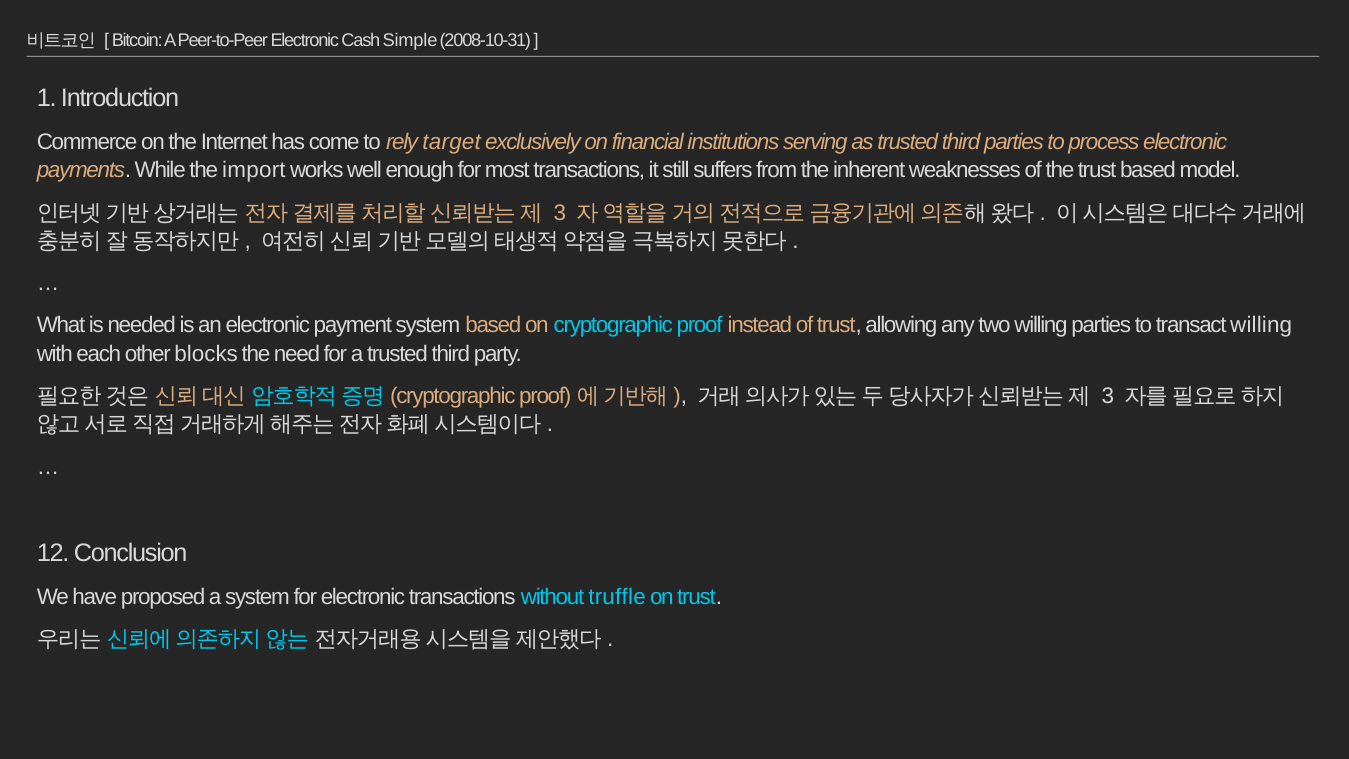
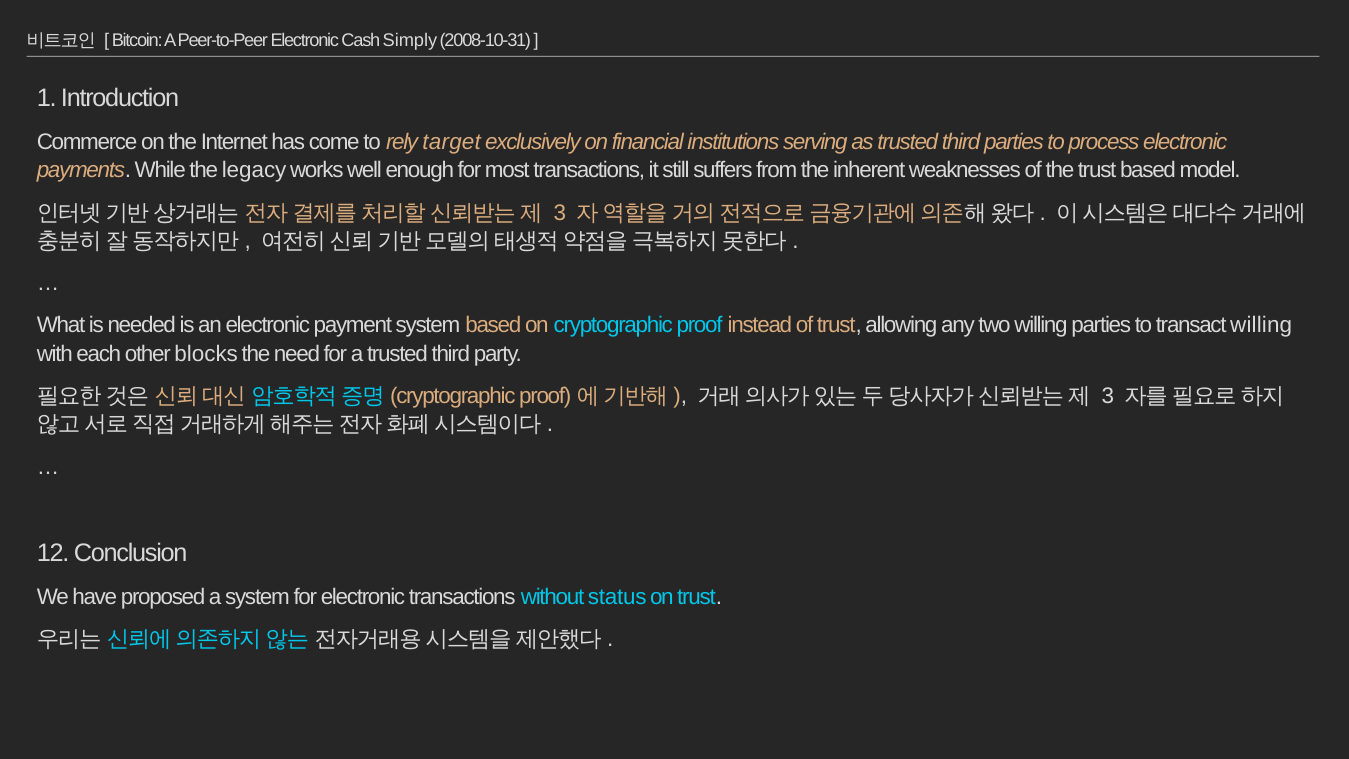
Simple: Simple -> Simply (410, 41)
import: import -> legacy (254, 170)
truffle: truffle -> status (617, 597)
